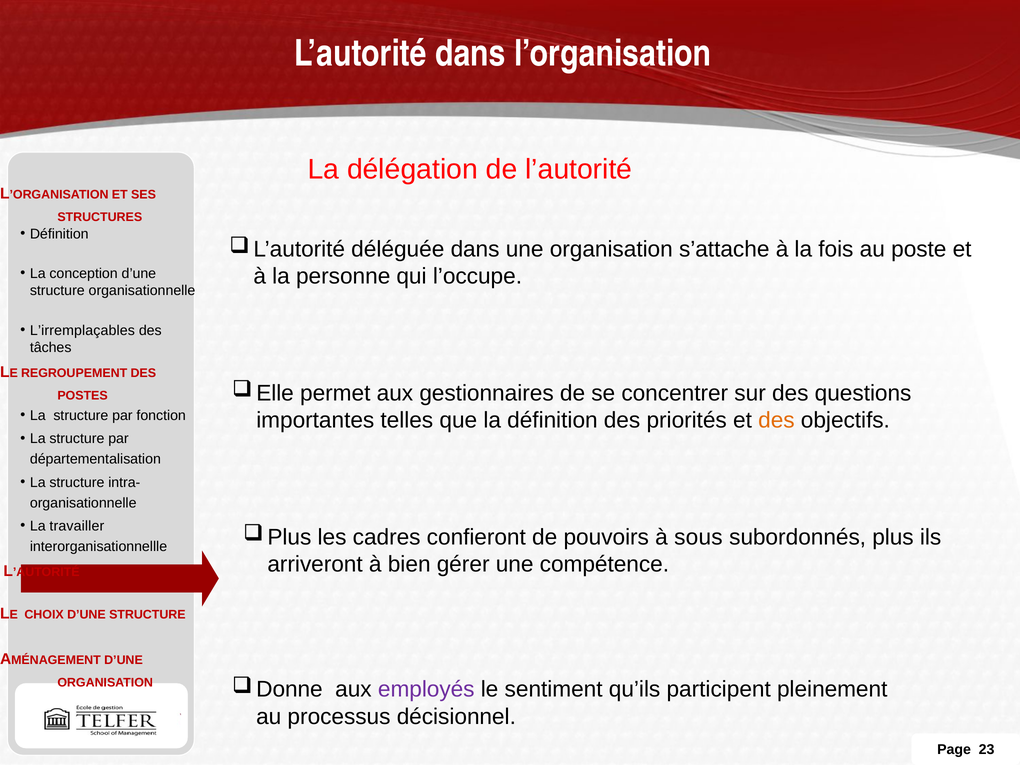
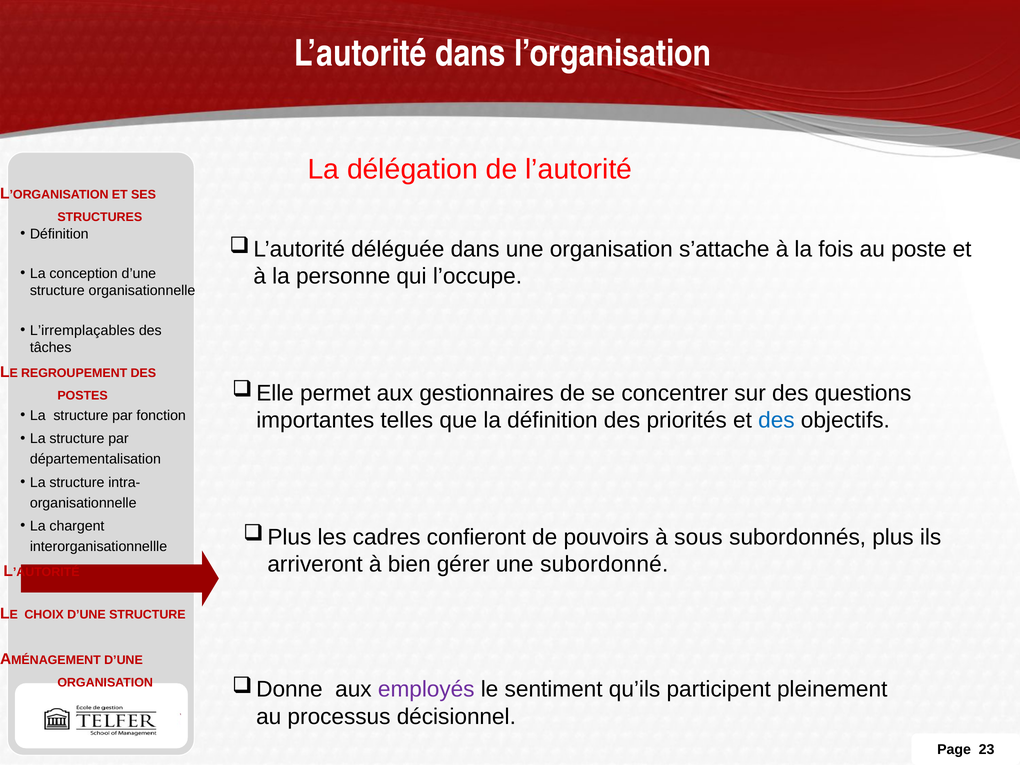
des colour: orange -> blue (776, 420)
travailler: travailler -> chargent (77, 526)
compétence: compétence -> subordonné (604, 564)
